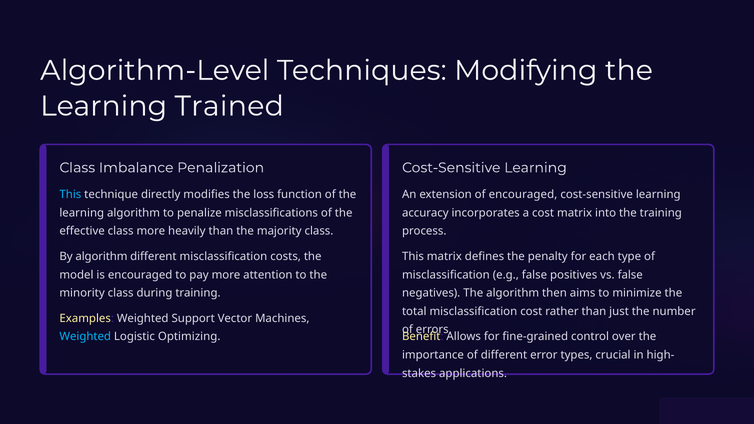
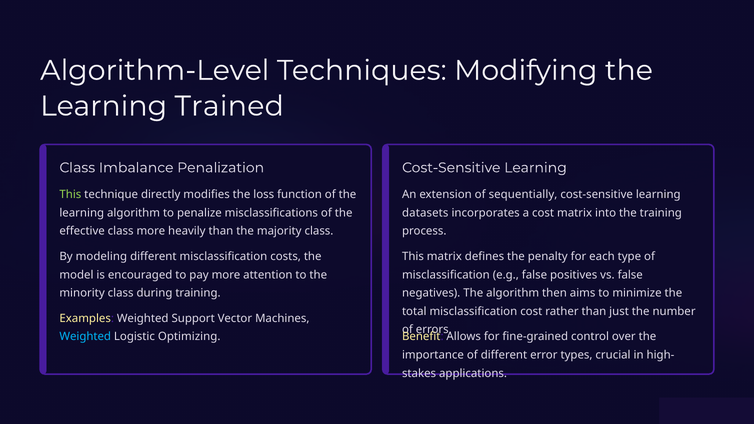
This colour: light blue -> light green (70, 195)
of encouraged: encouraged -> sequentially (523, 195)
accuracy: accuracy -> datasets (425, 213)
By algorithm: algorithm -> modeling (101, 257)
